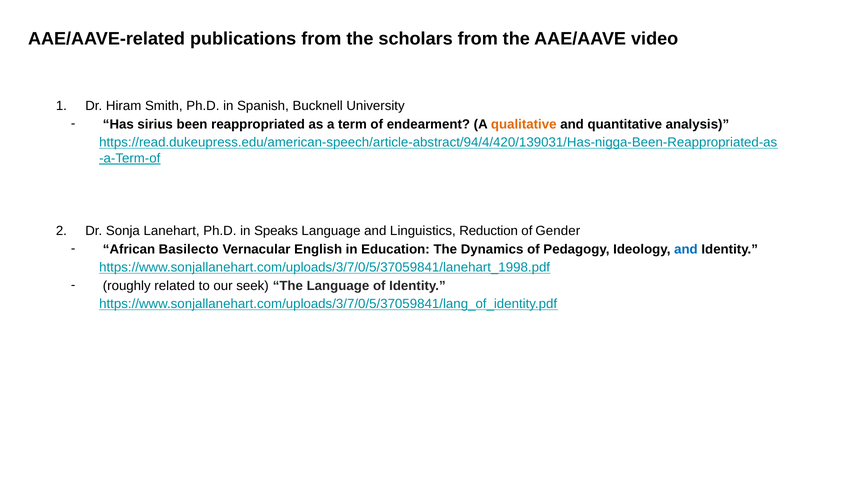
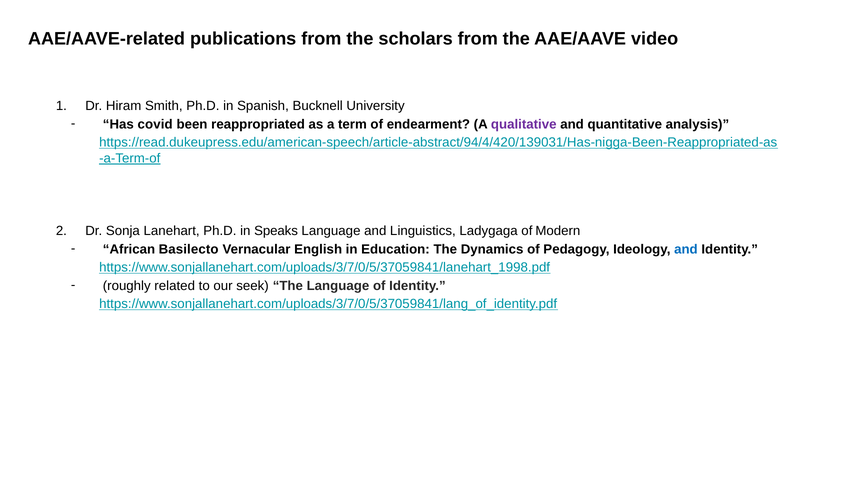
sirius: sirius -> covid (155, 124)
qualitative colour: orange -> purple (524, 124)
Reduction: Reduction -> Ladygaga (489, 231)
Gender: Gender -> Modern (558, 231)
